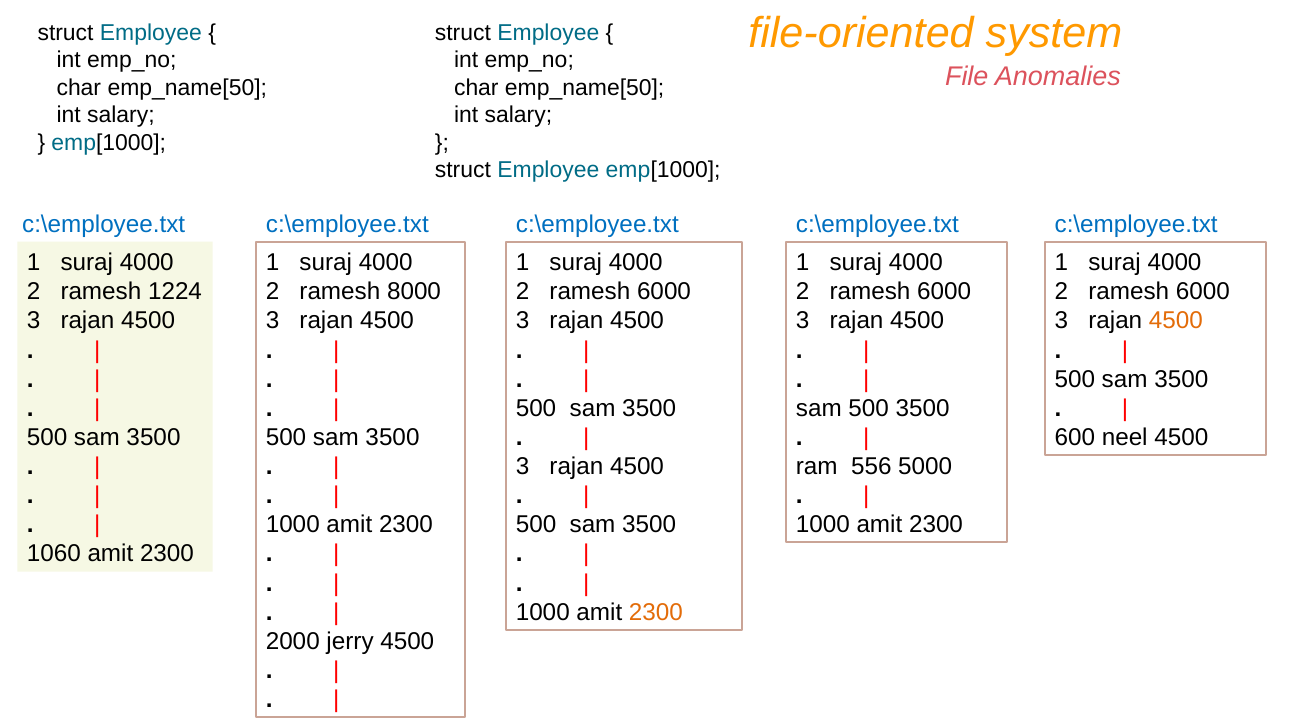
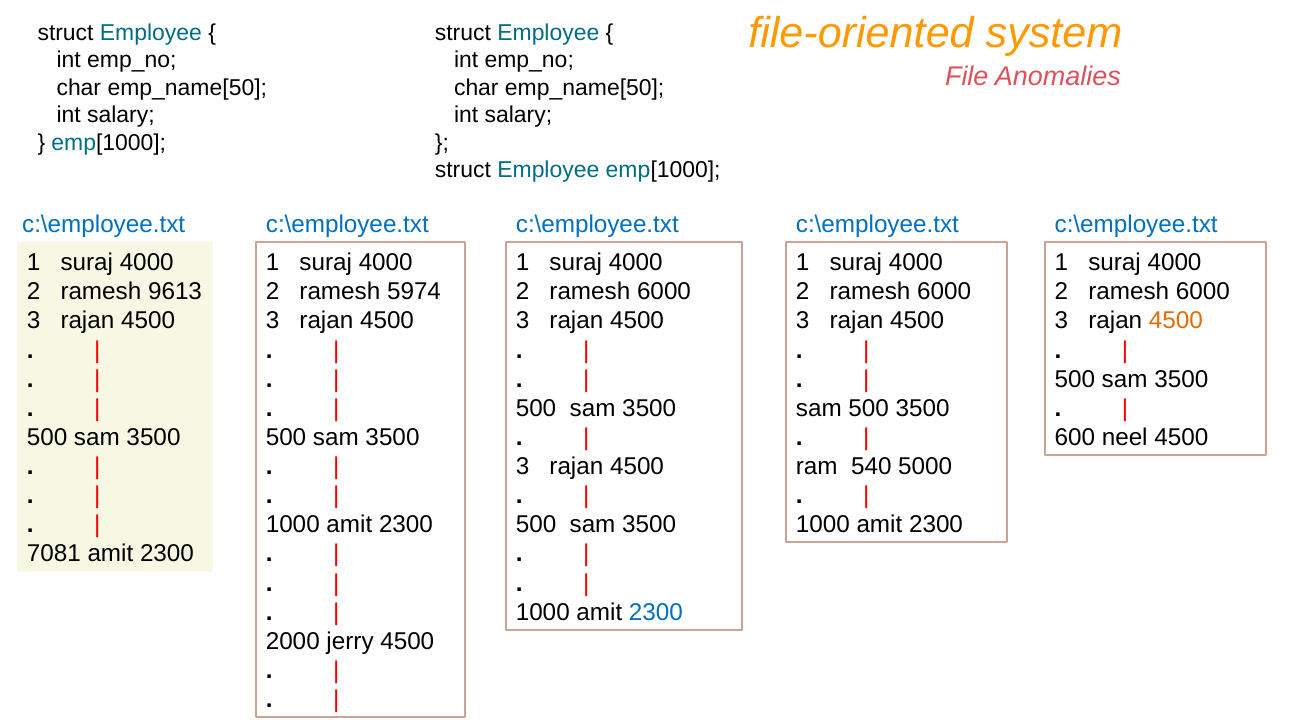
1224: 1224 -> 9613 (175, 292)
8000: 8000 -> 5974 (414, 292)
556: 556 -> 540 (871, 466)
1060: 1060 -> 7081 (54, 554)
2300 colour: orange -> blue (656, 612)
